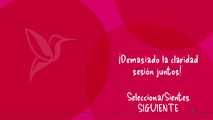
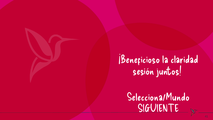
¡Demasiado: ¡Demasiado -> ¡Beneficioso (139, 60)
Selecciona/Sientes: Selecciona/Sientes -> Selecciona/Mundo (158, 97)
